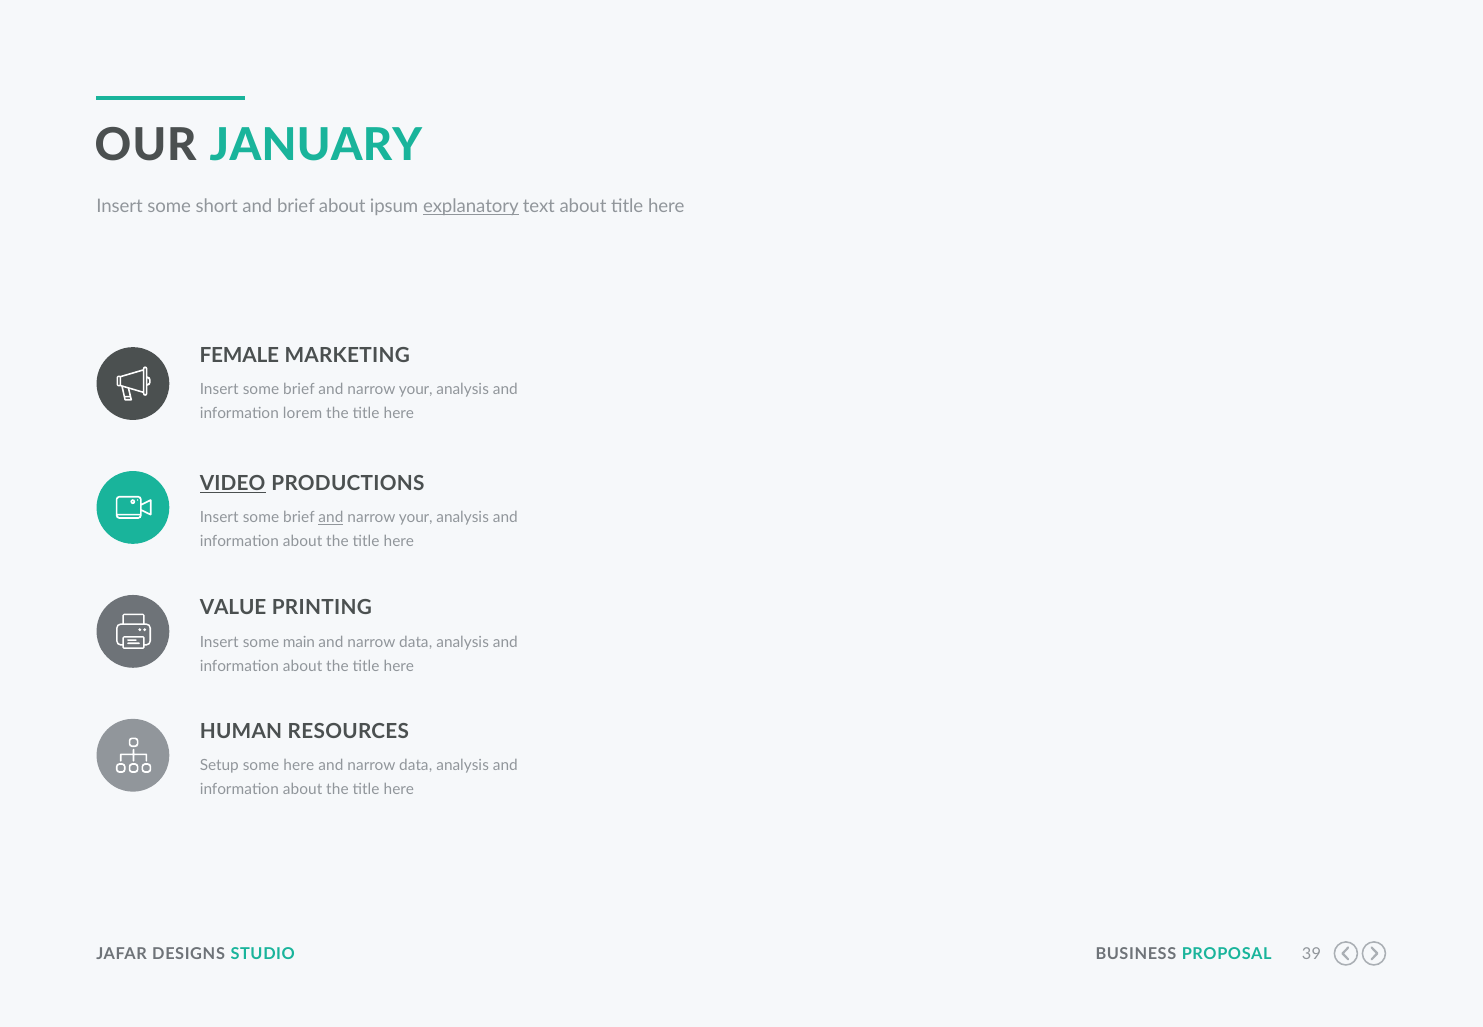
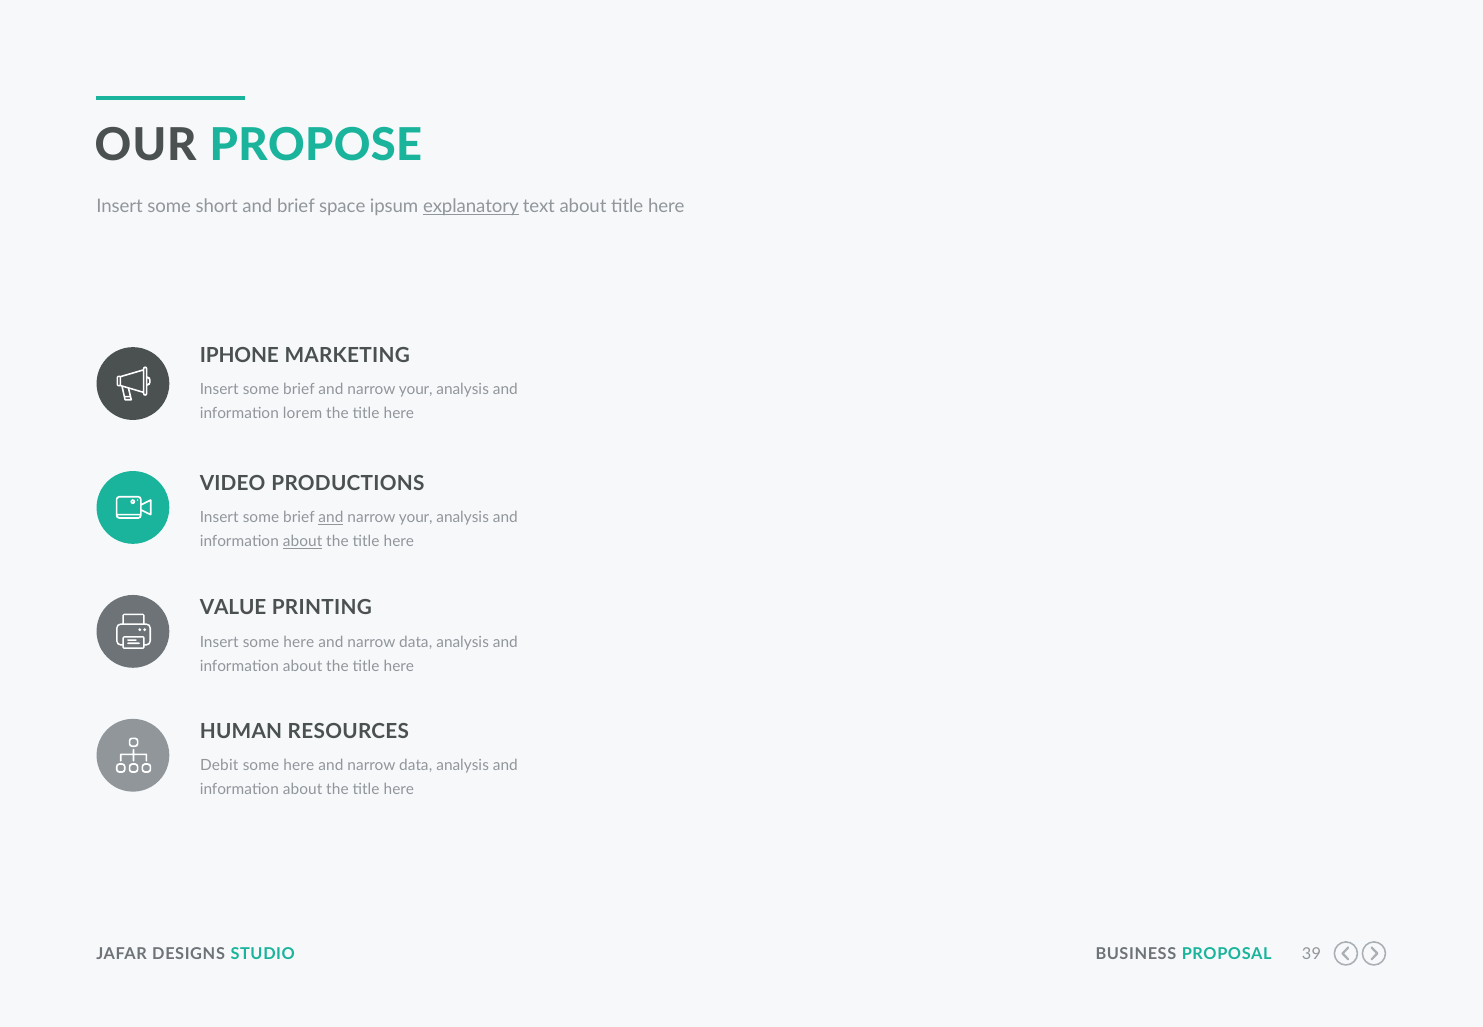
JANUARY: JANUARY -> PROPOSE (316, 145)
brief about: about -> space (342, 206)
FEMALE: FEMALE -> IPHONE (239, 355)
VIDEO underline: present -> none (233, 483)
about underline: none -> present (303, 541)
Insert some main: main -> here (299, 642)
Setup: Setup -> Debit (219, 765)
